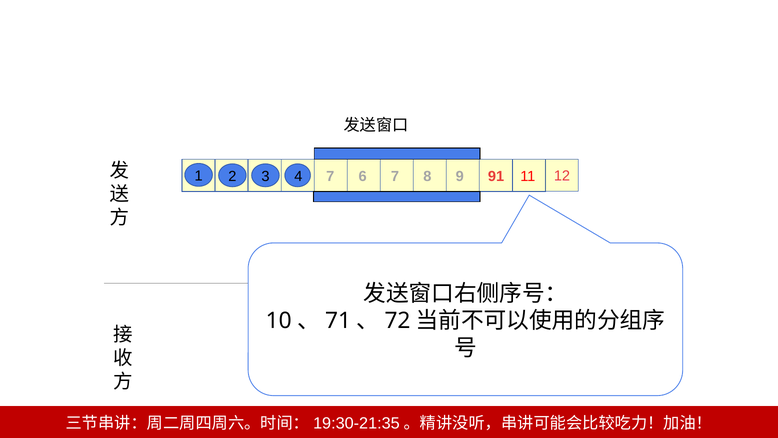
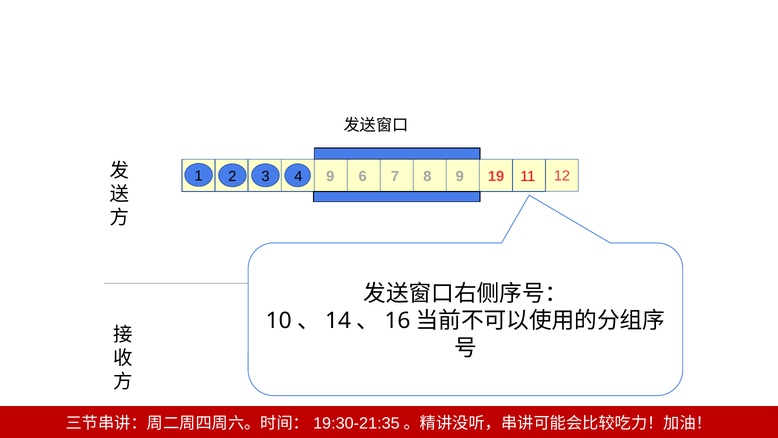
7: 7 -> 9 (330, 176)
91: 91 -> 19 (496, 176)
71: 71 -> 14 (338, 321)
72: 72 -> 16 (397, 321)
